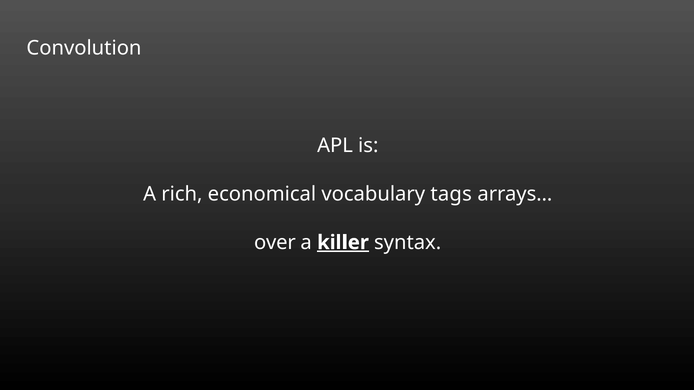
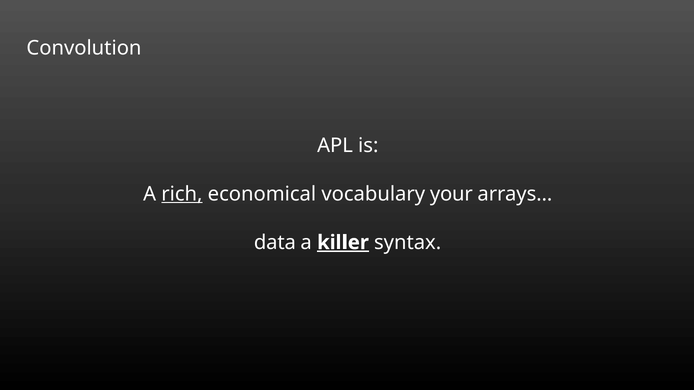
rich underline: none -> present (182, 194)
tags: tags -> your (451, 194)
over: over -> data (275, 243)
